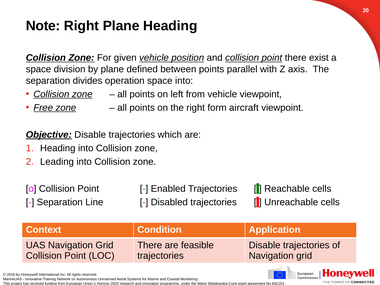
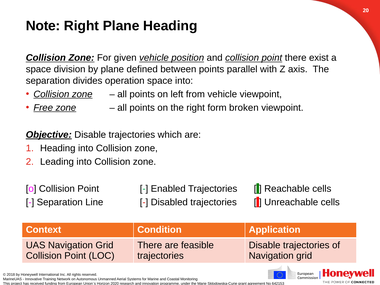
aircraft: aircraft -> broken (244, 108)
